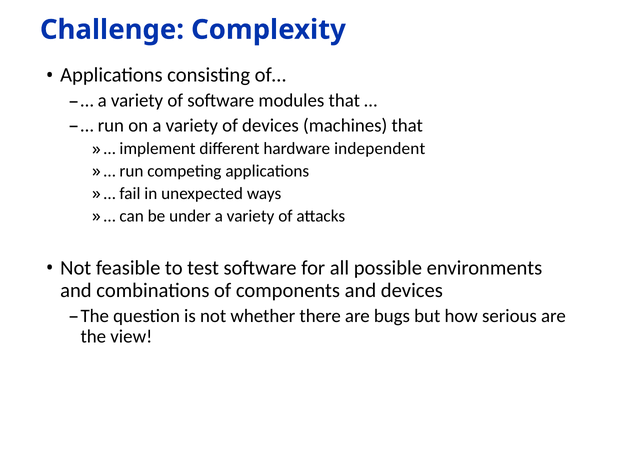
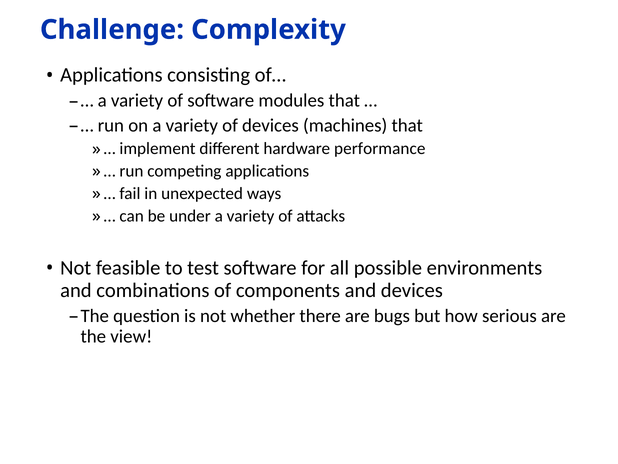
independent: independent -> performance (380, 149)
